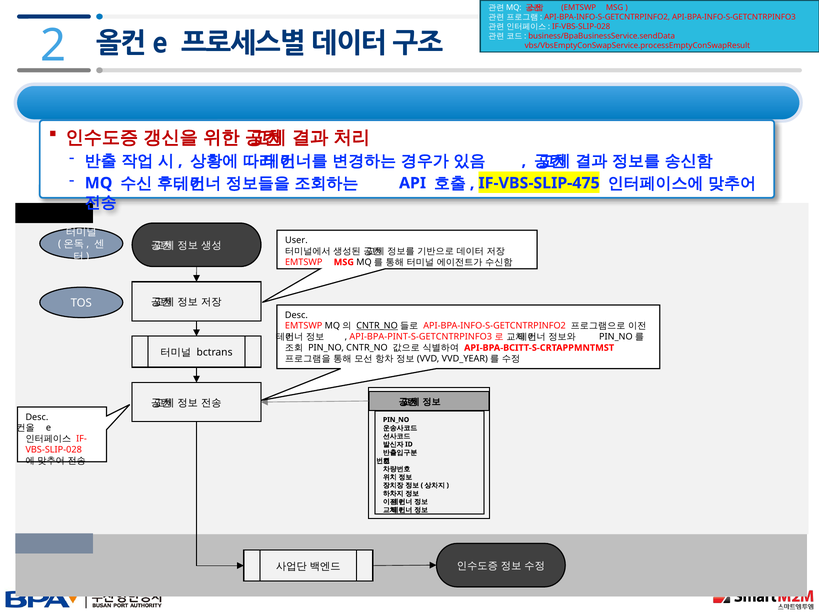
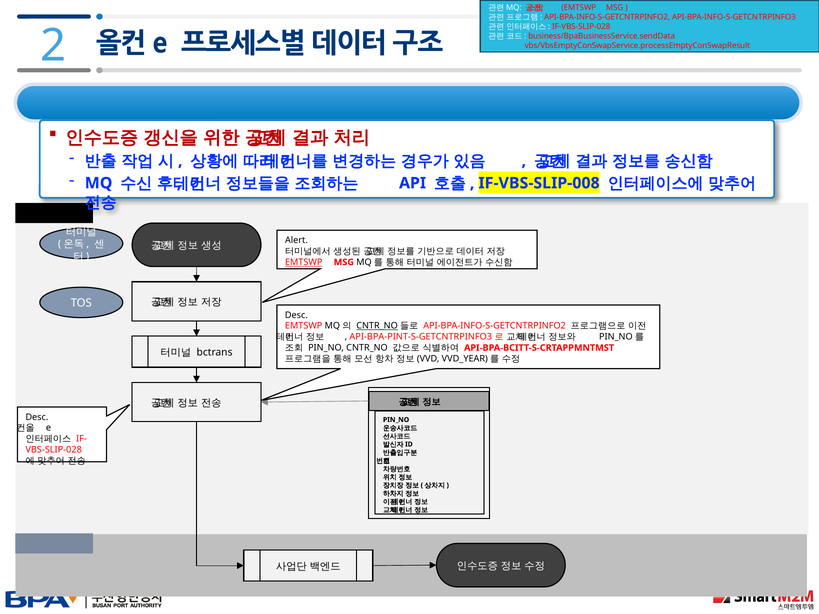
IF-VBS-SLIP-475: IF-VBS-SLIP-475 -> IF-VBS-SLIP-008 (539, 183)
User: User -> Alert (296, 241)
EMTSWP underline: none -> present (304, 262)
